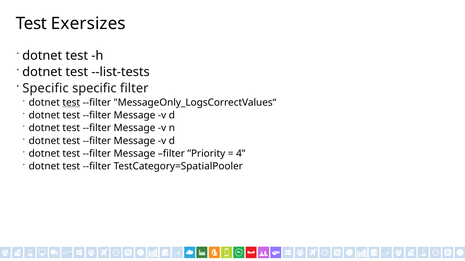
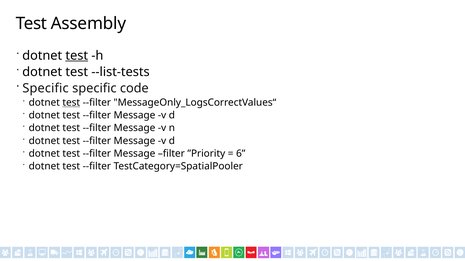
Exersizes: Exersizes -> Assembly (88, 24)
test underline: none -> present (77, 56)
specific filter: filter -> code (134, 88)
4: 4 -> 6 (241, 154)
